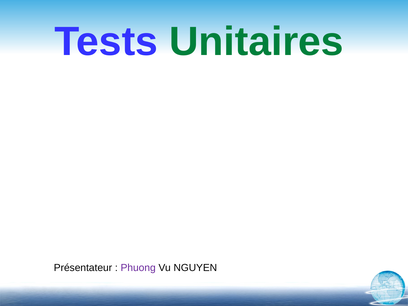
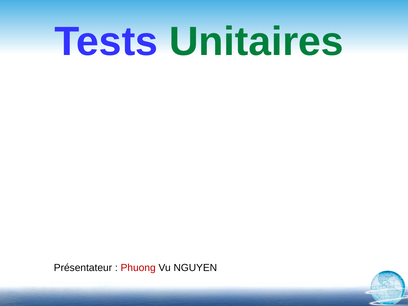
Phuong colour: purple -> red (138, 268)
